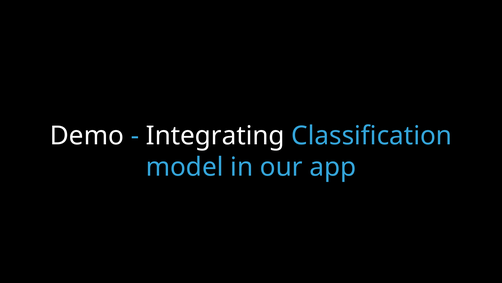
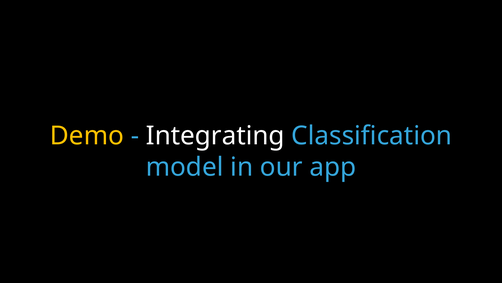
Demo colour: white -> yellow (87, 135)
